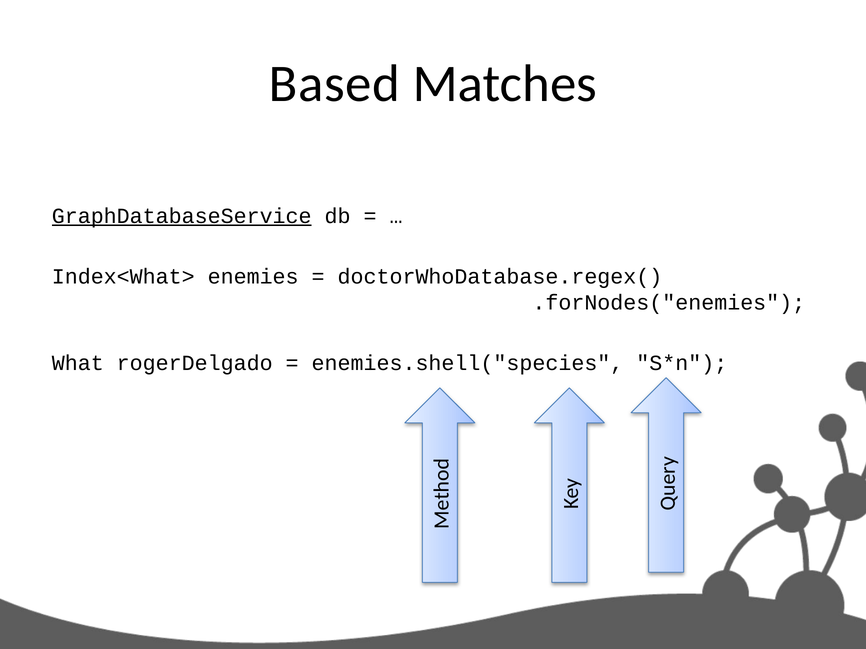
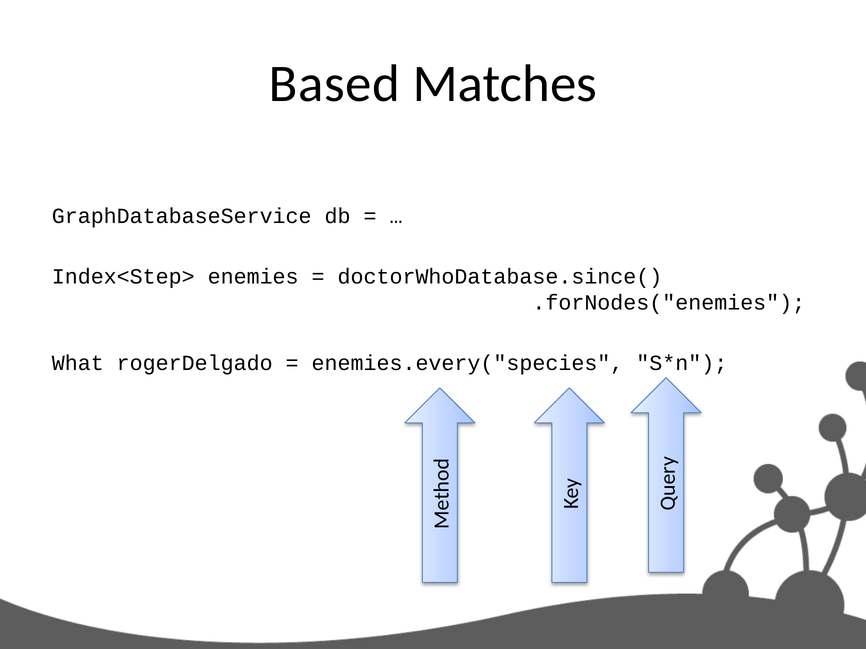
GraphDatabaseService underline: present -> none (182, 216)
Index<What>: Index<What> -> Index<Step> (123, 277)
doctorWhoDatabase.regex(: doctorWhoDatabase.regex( -> doctorWhoDatabase.since( (500, 277)
enemies.shell("species: enemies.shell("species -> enemies.every("species (467, 363)
